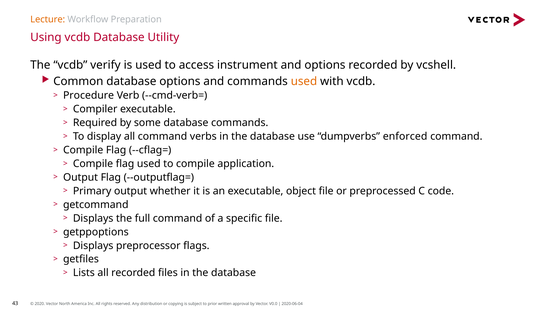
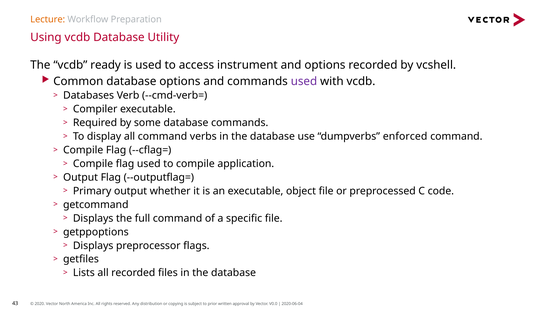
verify: verify -> ready (106, 65)
used colour: orange -> purple (304, 81)
Procedure: Procedure -> Databases (89, 96)
